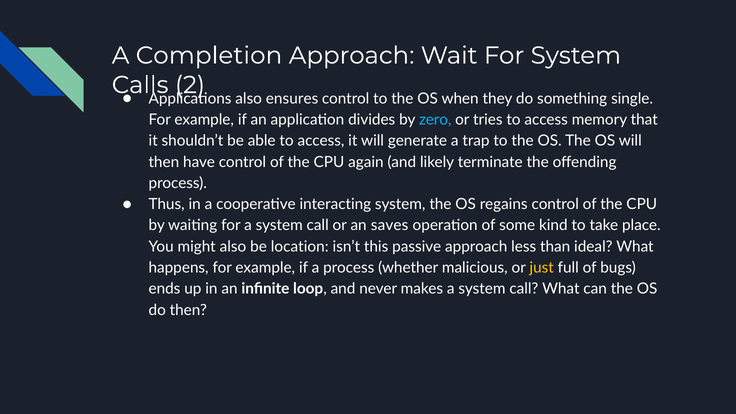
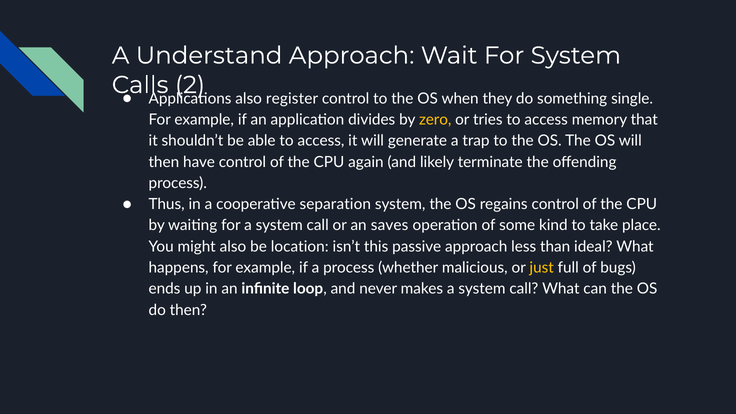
Completion: Completion -> Understand (209, 56)
ensures: ensures -> register (292, 99)
zero colour: light blue -> yellow (435, 120)
interacting: interacting -> separation (335, 204)
